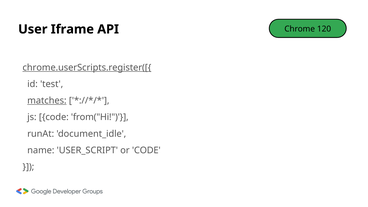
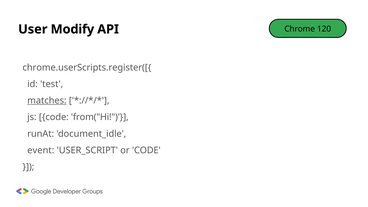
Iframe: Iframe -> Modify (72, 29)
chrome.userScripts.register([{ underline: present -> none (87, 68)
name: name -> event (41, 150)
